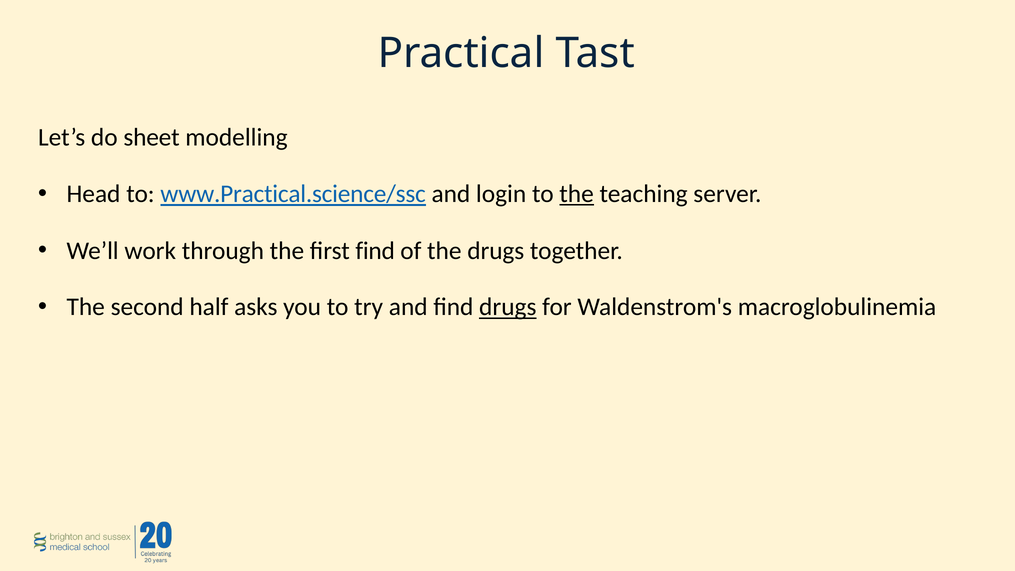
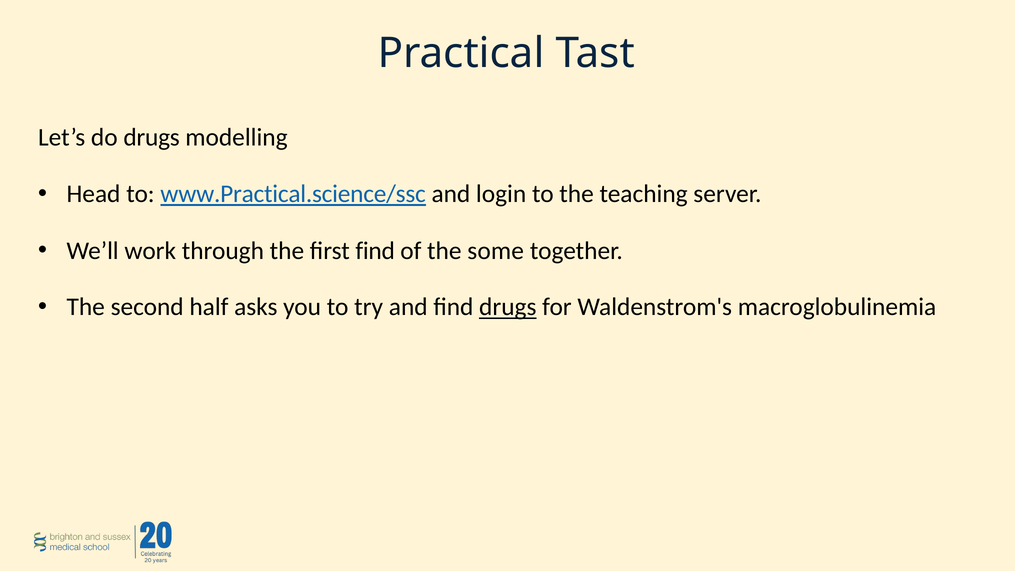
do sheet: sheet -> drugs (152, 138)
the underline: present -> none (577, 194)
the drugs: drugs -> some (496, 251)
